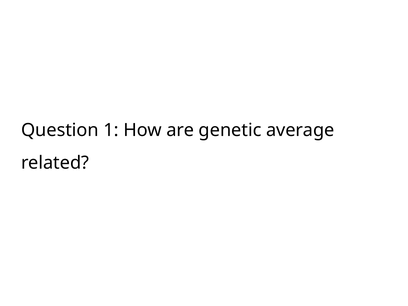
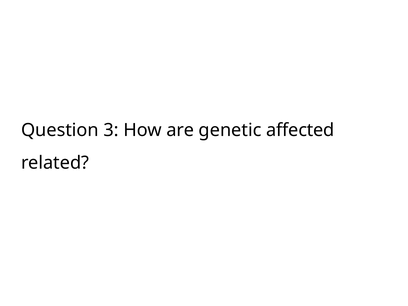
1: 1 -> 3 (111, 130)
average: average -> affected (300, 130)
